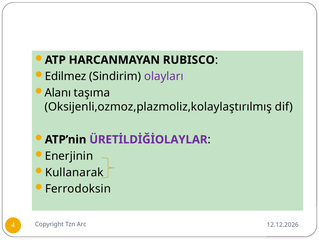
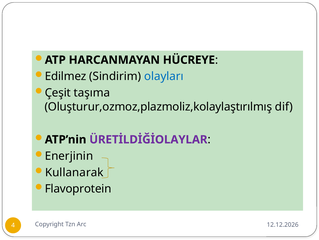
RUBISCO: RUBISCO -> HÜCREYE (189, 60)
olayları colour: purple -> blue (164, 76)
Alanı: Alanı -> Çeşit (58, 93)
Oksijenli,ozmoz,plazmoliz,kolaylaştırılmış: Oksijenli,ozmoz,plazmoliz,kolaylaştırılmış -> Oluşturur,ozmoz,plazmoliz,kolaylaştırılmış (158, 106)
Ferrodoksin: Ferrodoksin -> Flavoprotein (78, 188)
